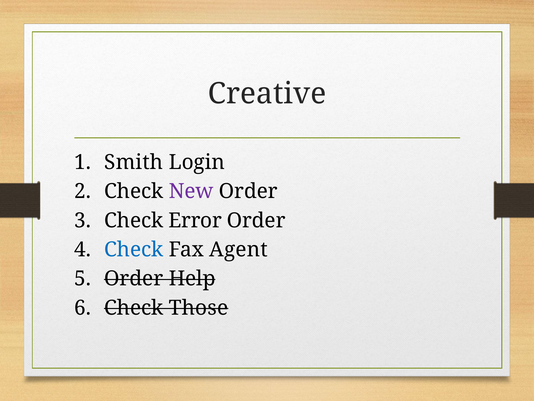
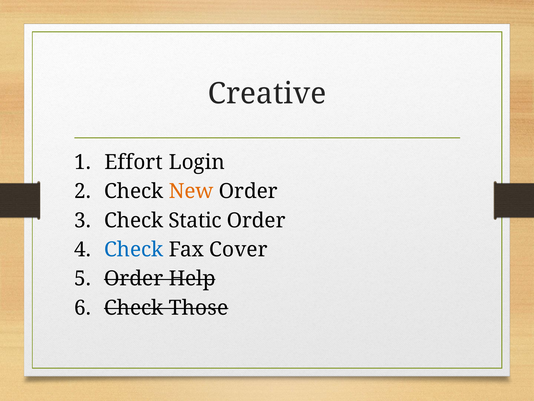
Smith: Smith -> Effort (134, 162)
New colour: purple -> orange (191, 191)
Error: Error -> Static (195, 220)
Agent: Agent -> Cover (238, 249)
